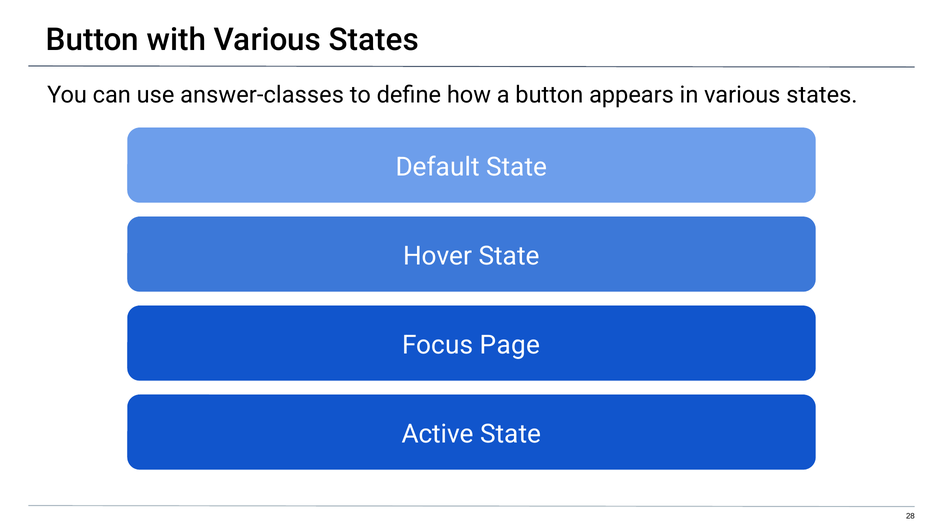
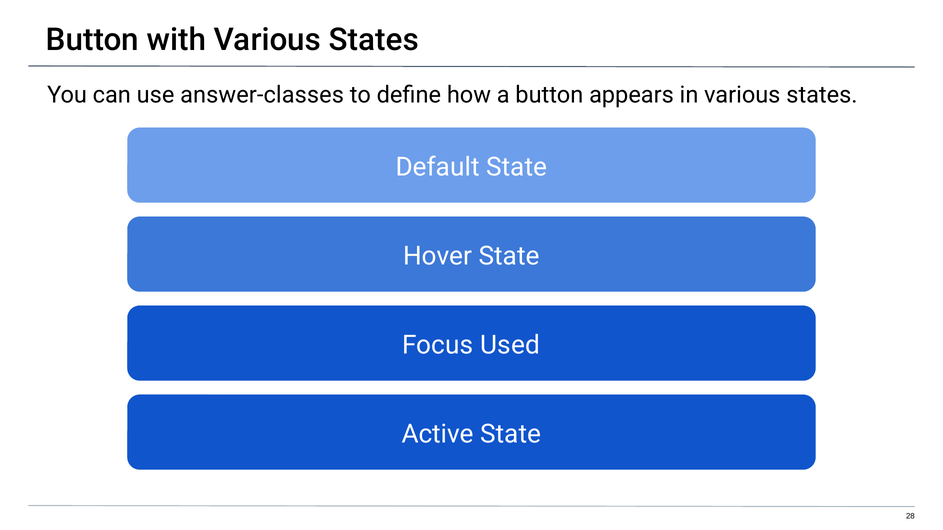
Page: Page -> Used (510, 345)
